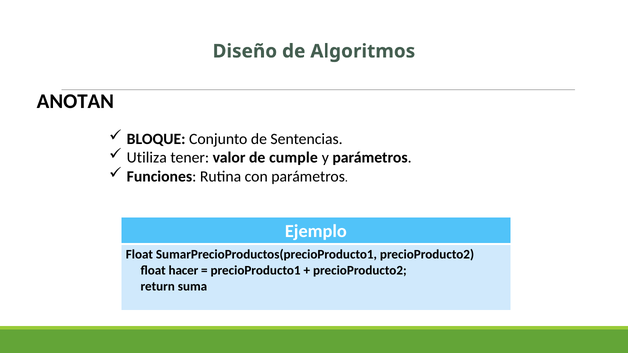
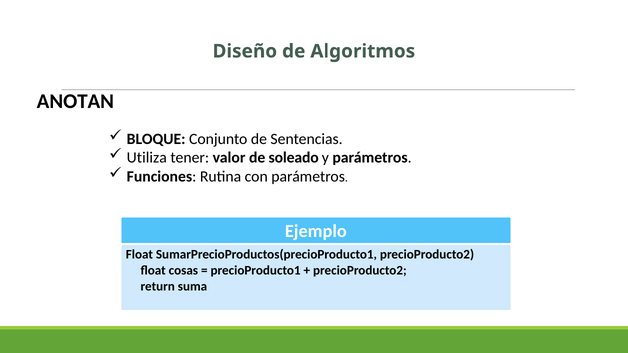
cumple: cumple -> soleado (294, 158)
hacer: hacer -> cosas (183, 271)
